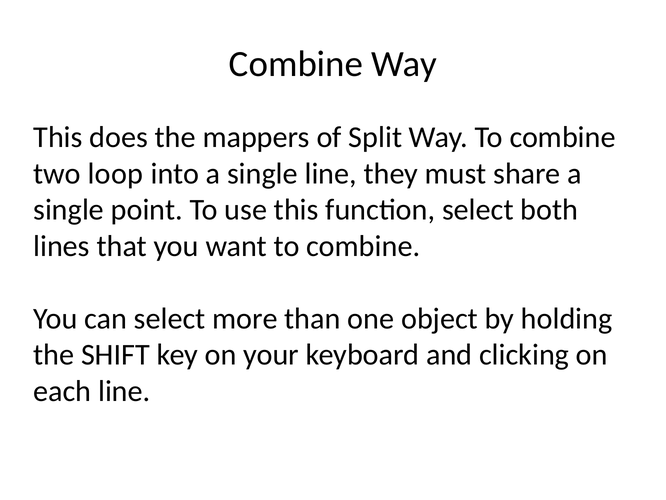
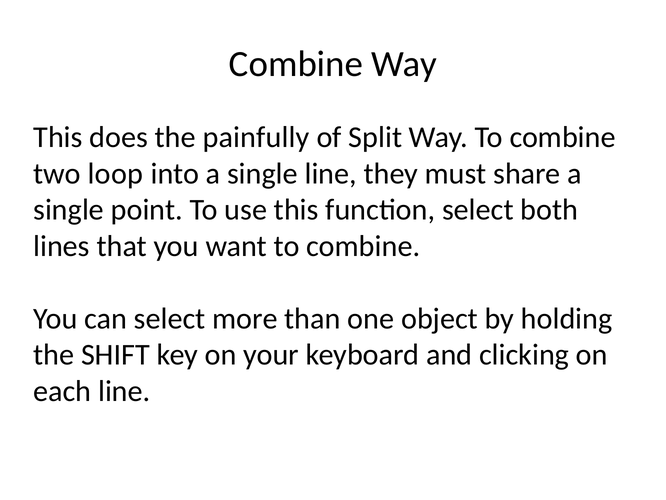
mappers: mappers -> painfully (256, 137)
